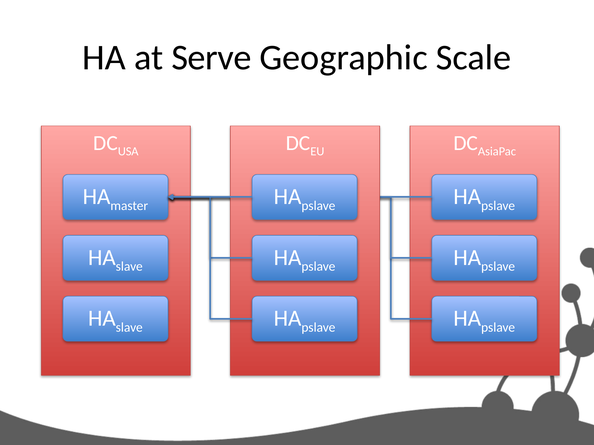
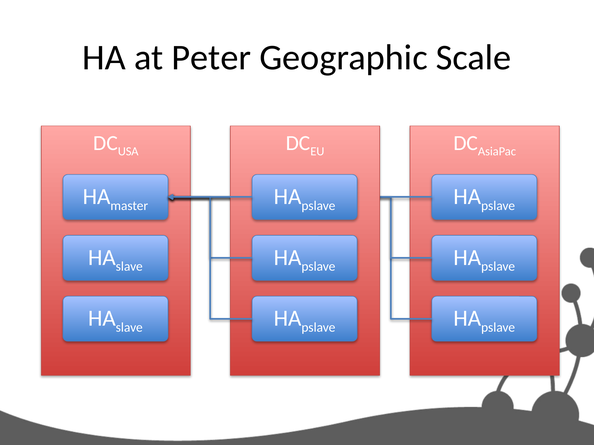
Serve: Serve -> Peter (211, 58)
